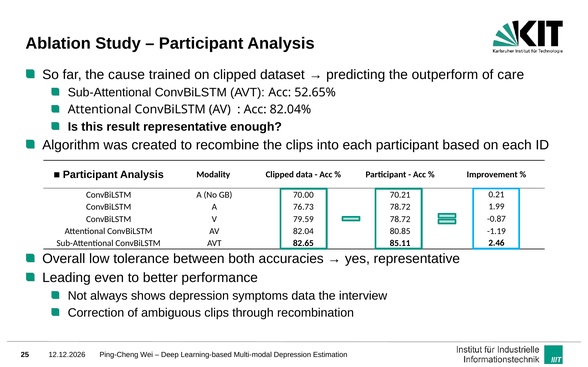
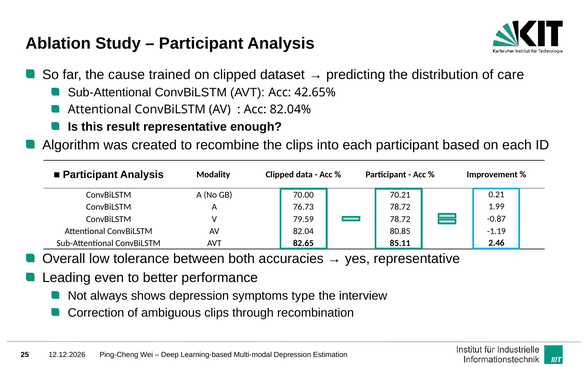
outperform: outperform -> distribution (445, 75)
52.65%: 52.65% -> 42.65% (315, 93)
symptoms data: data -> type (303, 296)
